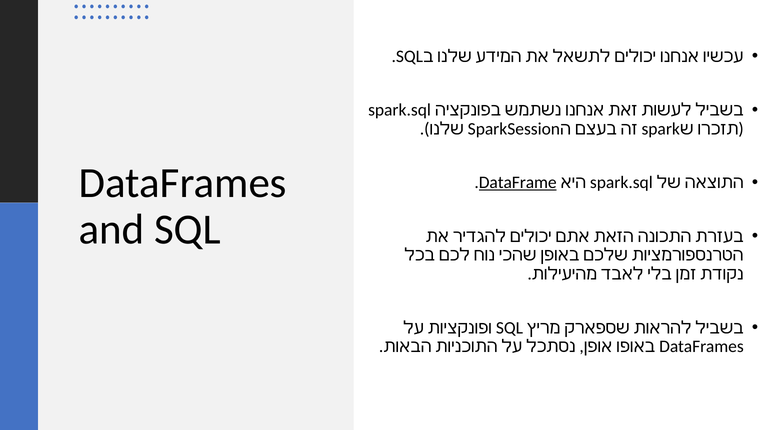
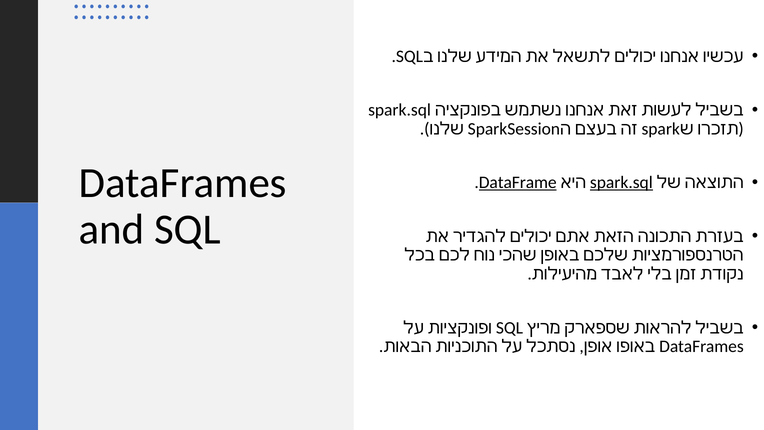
spark.sql underline: none -> present (621, 182)
